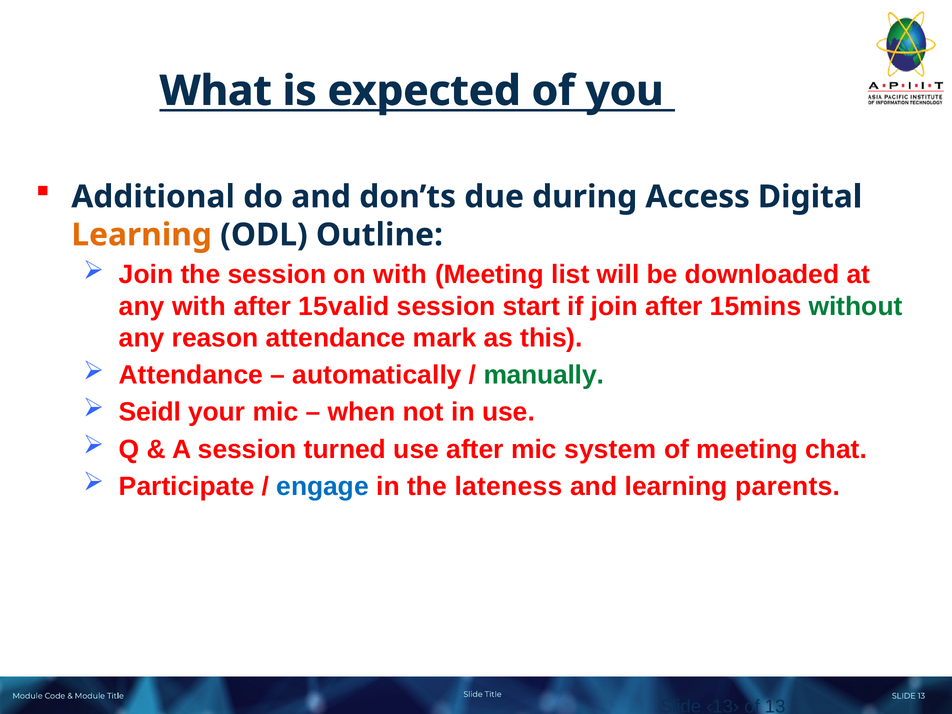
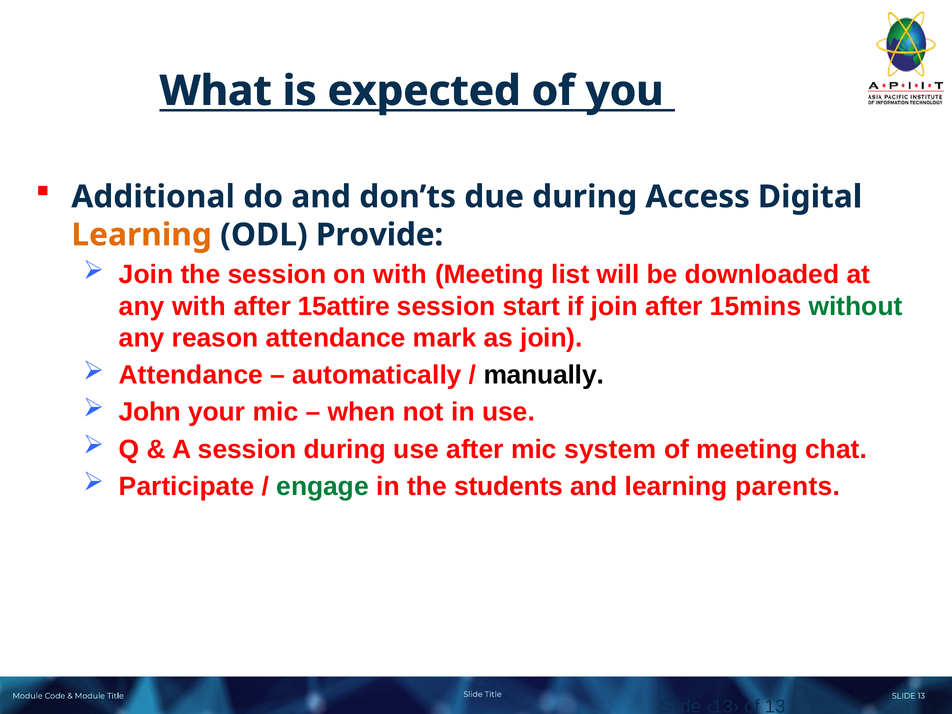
Outline: Outline -> Provide (380, 235)
15valid: 15valid -> 15attire (344, 306)
as this: this -> join (551, 338)
manually colour: green -> black (544, 375)
Seidl: Seidl -> John (150, 412)
session turned: turned -> during (345, 449)
engage colour: blue -> green (323, 486)
lateness: lateness -> students (509, 486)
